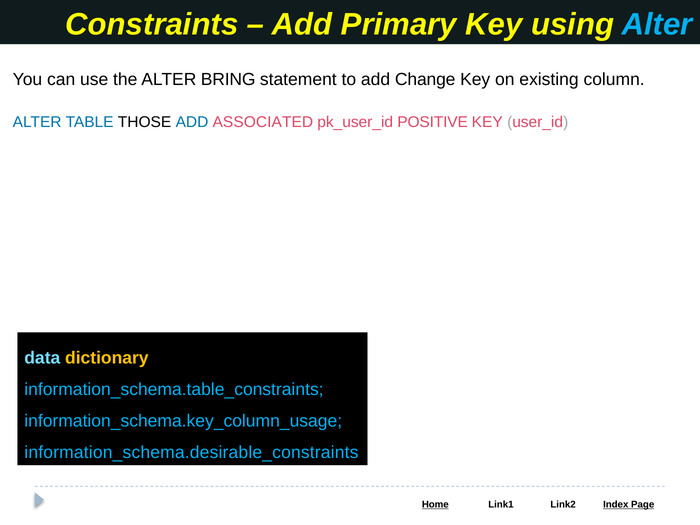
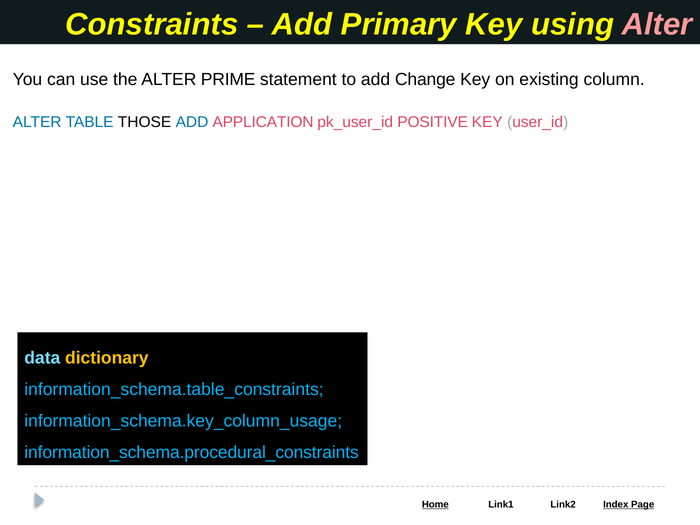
Alter colour: light blue -> pink (657, 24)
BRING: BRING -> PRIME (228, 79)
ASSOCIATED: ASSOCIATED -> APPLICATION (263, 122)
information_schema.desirable_constraints: information_schema.desirable_constraints -> information_schema.procedural_constraints (192, 453)
